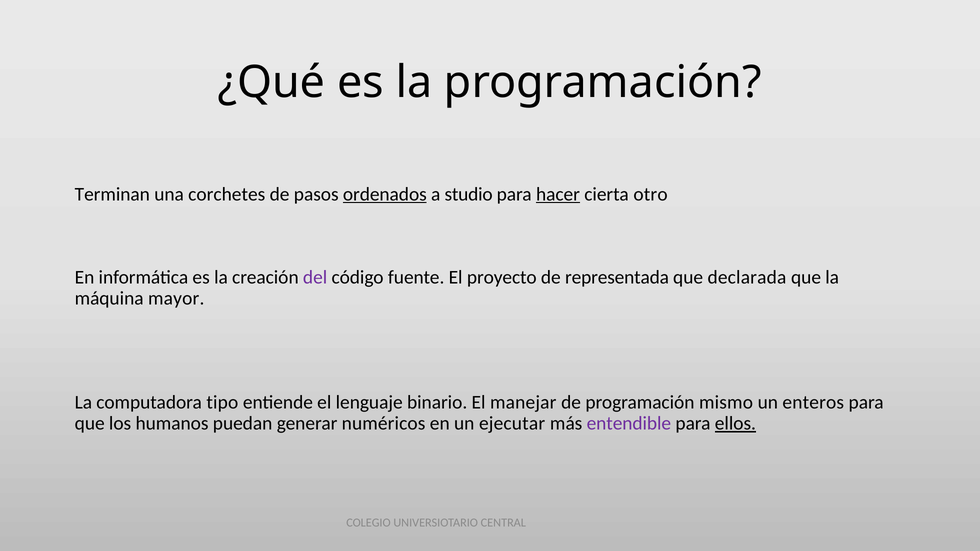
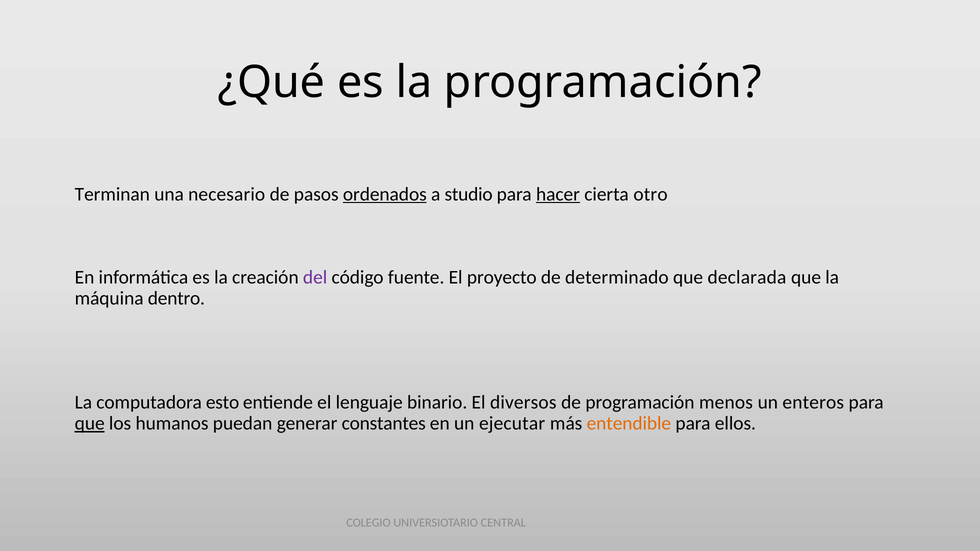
corchetes: corchetes -> necesario (227, 194)
representada: representada -> determinado (617, 278)
mayor: mayor -> dentro (176, 298)
tipo: tipo -> esto (223, 403)
manejar: manejar -> diversos (523, 403)
mismo: mismo -> menos (726, 403)
que underline: none -> present (90, 424)
numéricos: numéricos -> constantes (384, 424)
entendible colour: purple -> orange (629, 424)
ellos underline: present -> none (735, 424)
